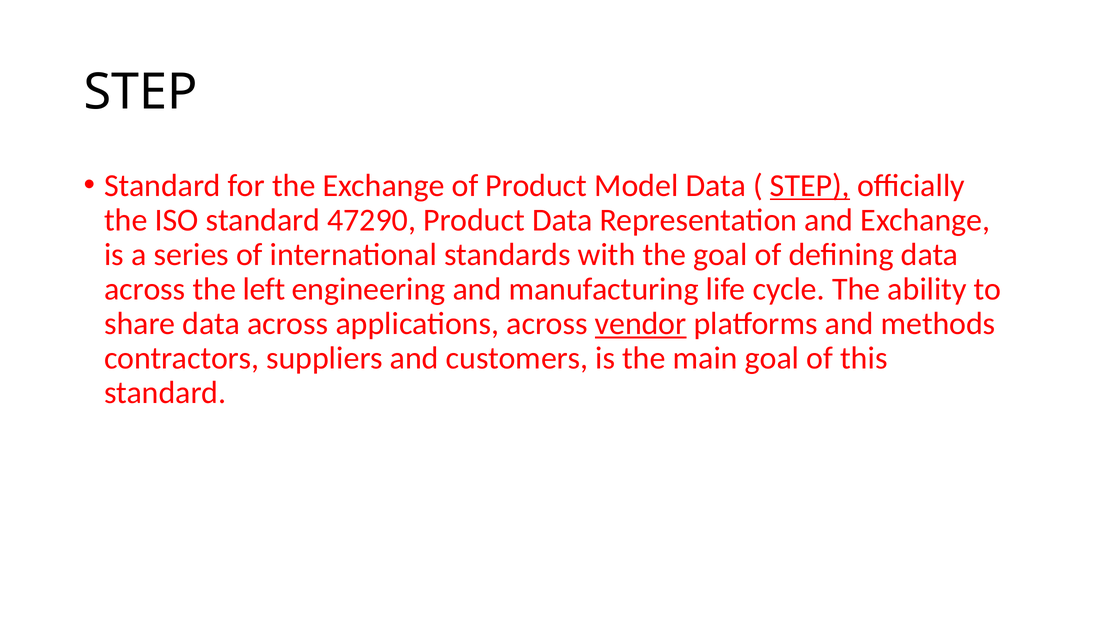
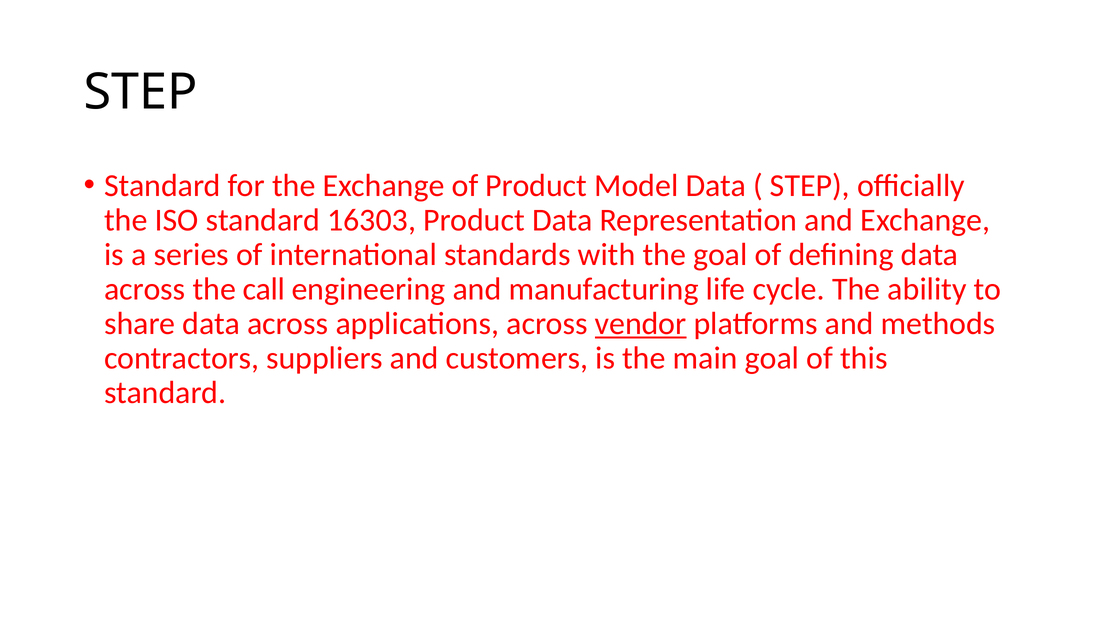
STEP underline: present -> none (810, 185)
47290: 47290 -> 16303 (372, 220)
left: left -> call (264, 289)
